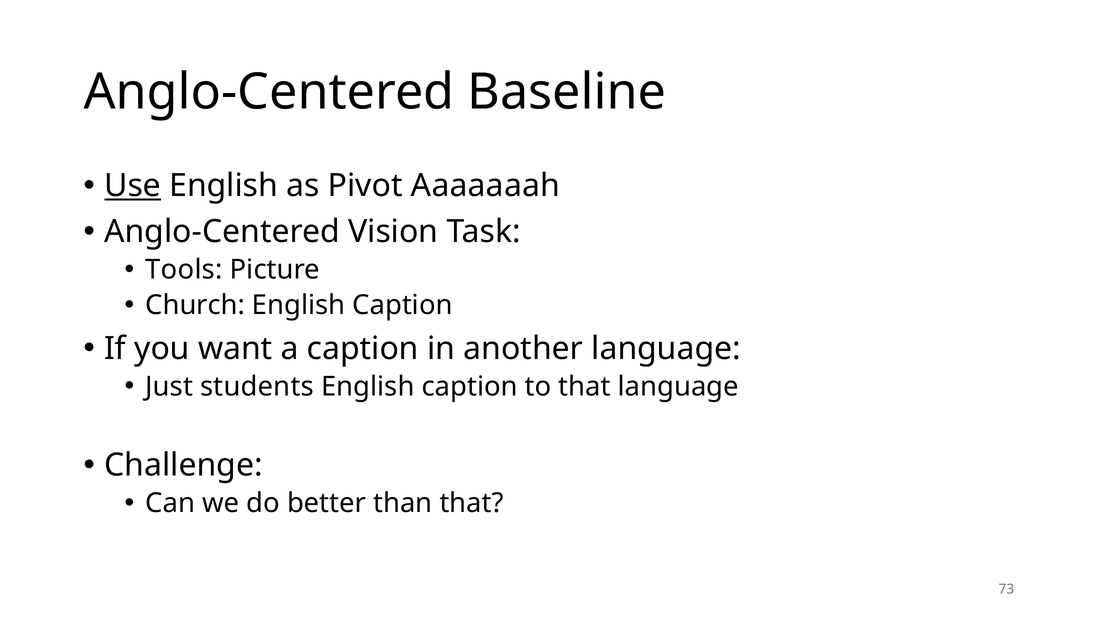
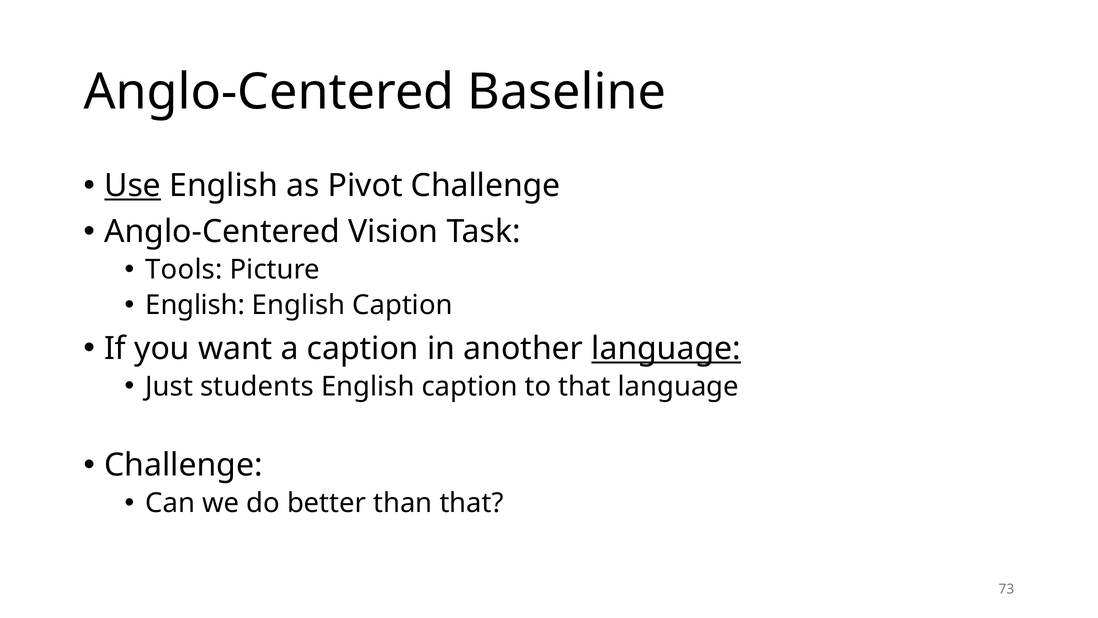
Pivot Aaaaaaah: Aaaaaaah -> Challenge (486, 186)
Church: Church -> English (195, 305)
language underline: none -> present (666, 348)
